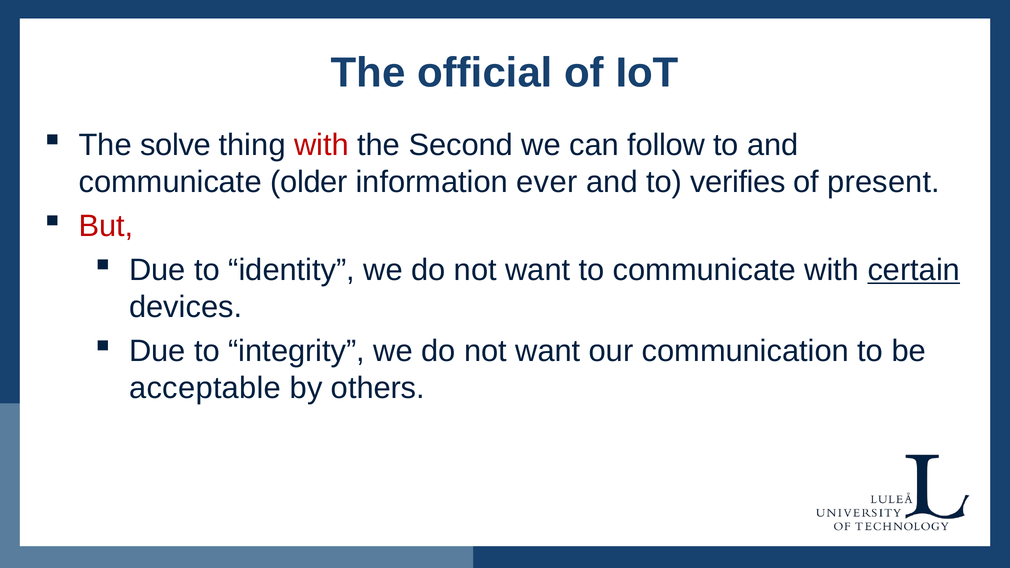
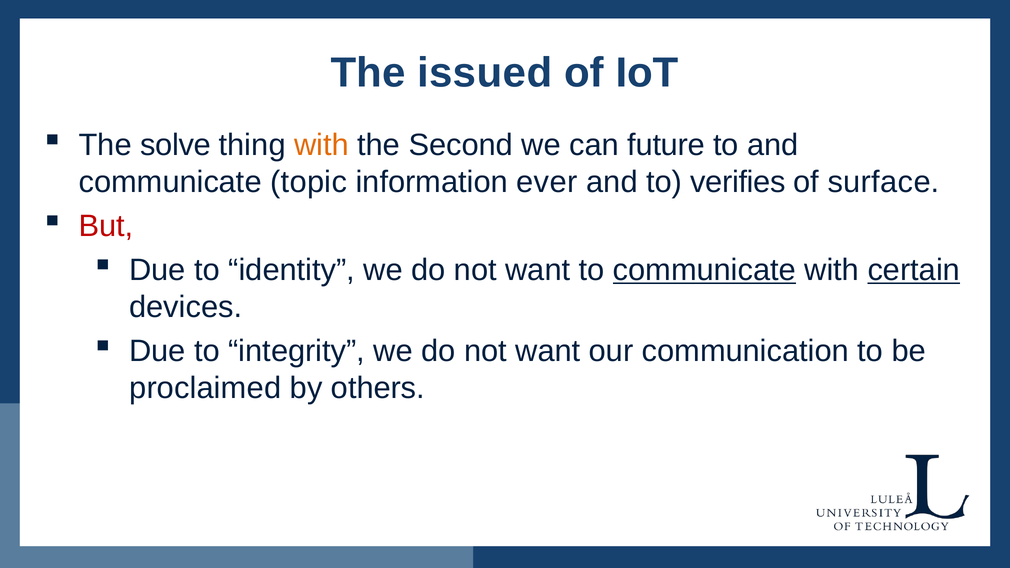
official: official -> issued (485, 73)
with colour: red -> orange (321, 145)
follow: follow -> future (666, 145)
older: older -> topic (309, 182)
present: present -> surface (884, 182)
communicate underline: none -> present (704, 270)
acceptable: acceptable -> proclaimed (205, 388)
